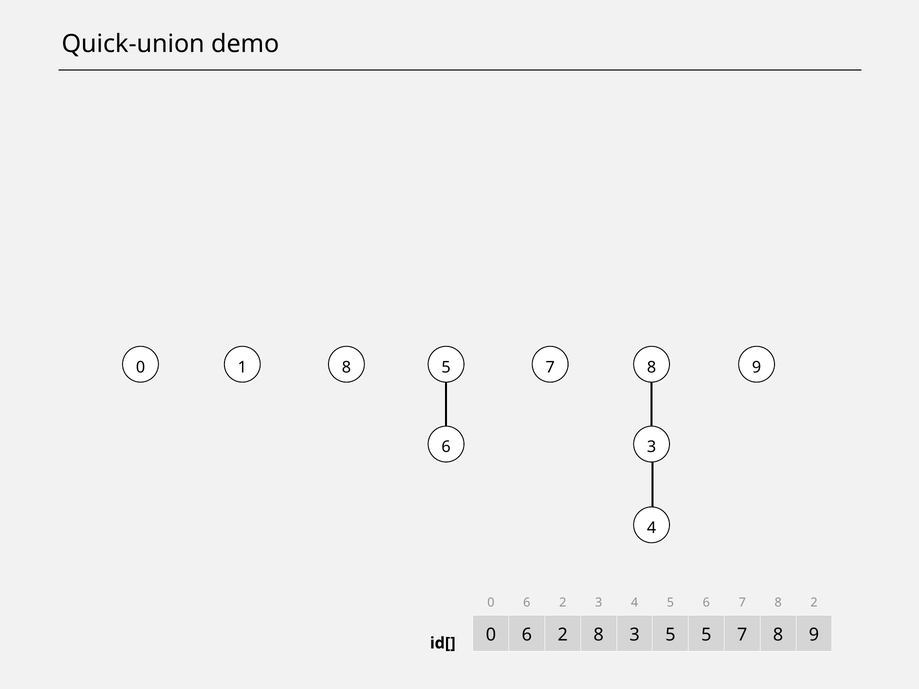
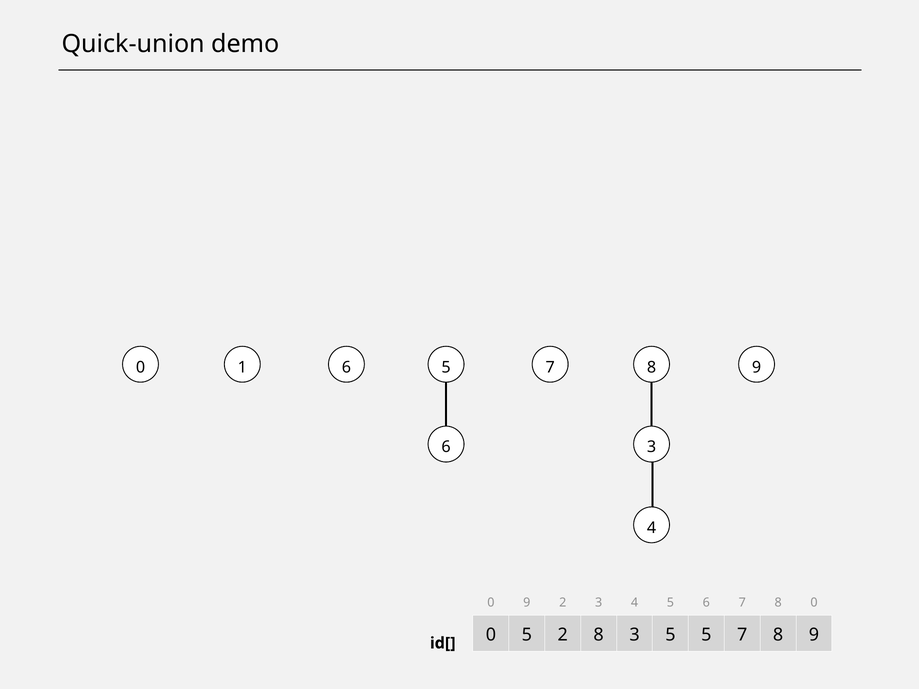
1 8: 8 -> 6 (346, 367)
6: 6 -> 9 (527, 603)
2: 2 -> 0 (814, 603)
6: 6 -> 5 (527, 635)
